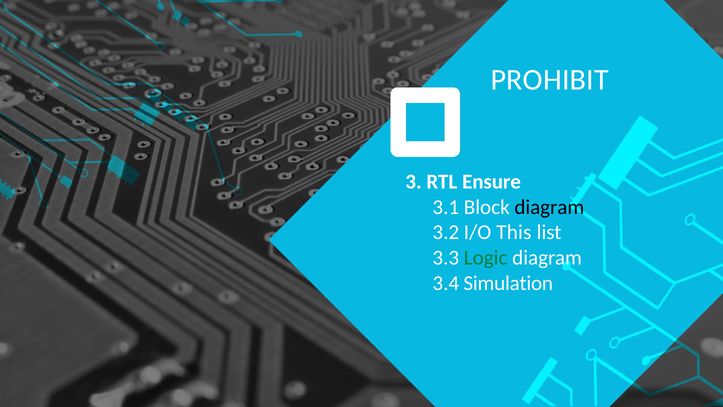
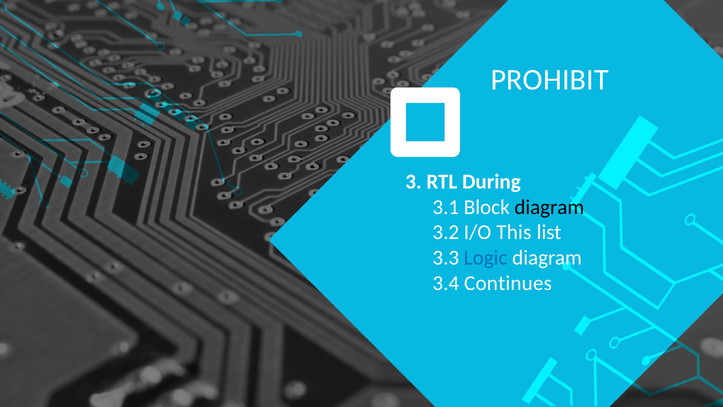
Ensure: Ensure -> During (491, 182)
Logic colour: green -> blue (486, 258)
Simulation: Simulation -> Continues (508, 283)
